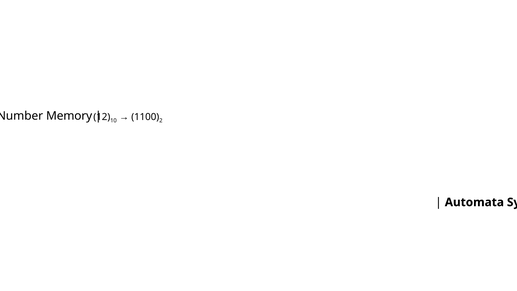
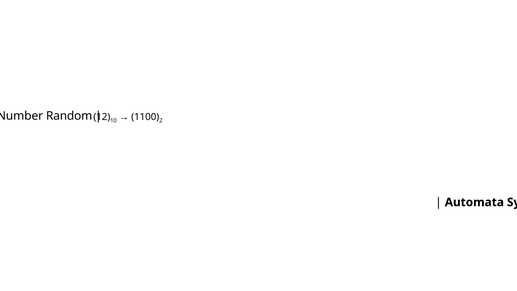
Memory: Memory -> Random (69, 116)
